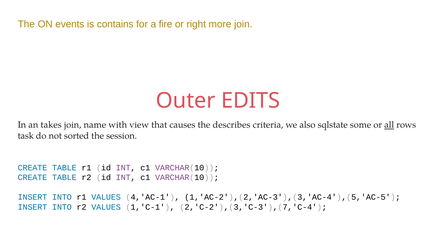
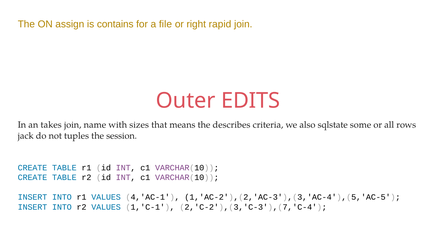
events: events -> assign (70, 24)
fire: fire -> file (165, 24)
more: more -> rapid (220, 24)
view: view -> sizes (139, 125)
causes: causes -> means (182, 125)
all underline: present -> none (389, 125)
task: task -> jack (26, 136)
sorted: sorted -> tuples (77, 136)
